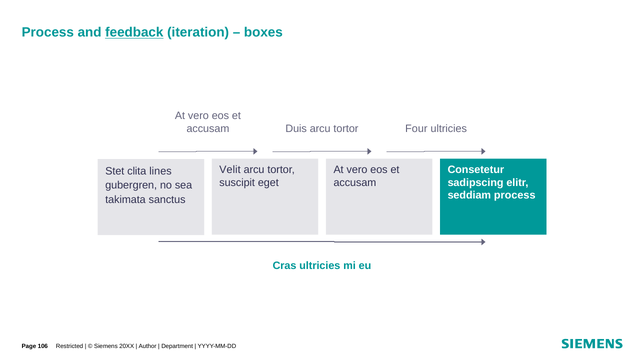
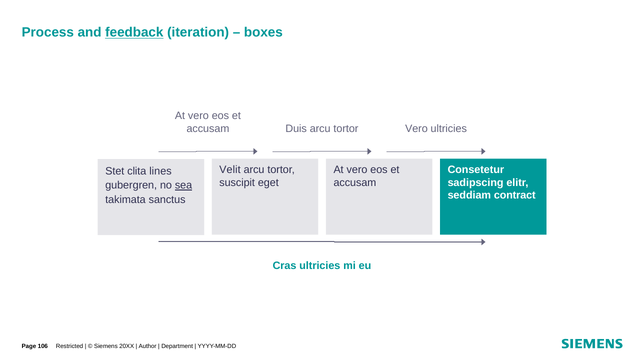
tortor Four: Four -> Vero (416, 129)
sea underline: none -> present (184, 186)
seddiam process: process -> contract (515, 196)
